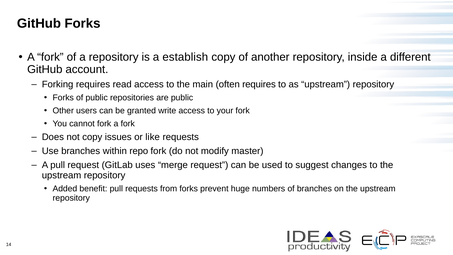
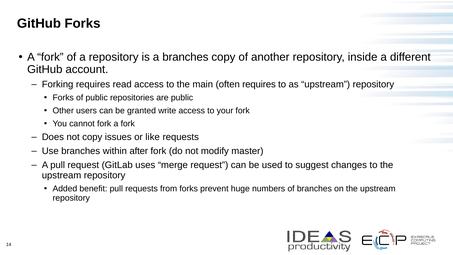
a establish: establish -> branches (185, 57)
repo: repo -> after (139, 151)
